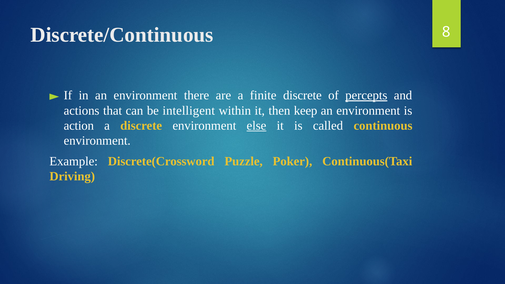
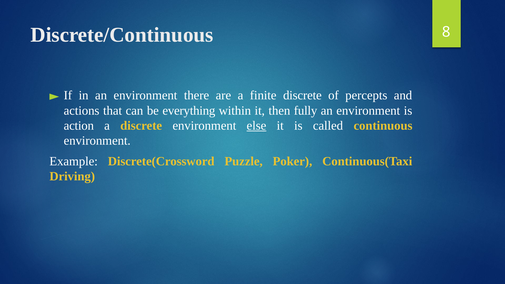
percepts underline: present -> none (366, 95)
intelligent: intelligent -> everything (189, 111)
keep: keep -> fully (306, 111)
